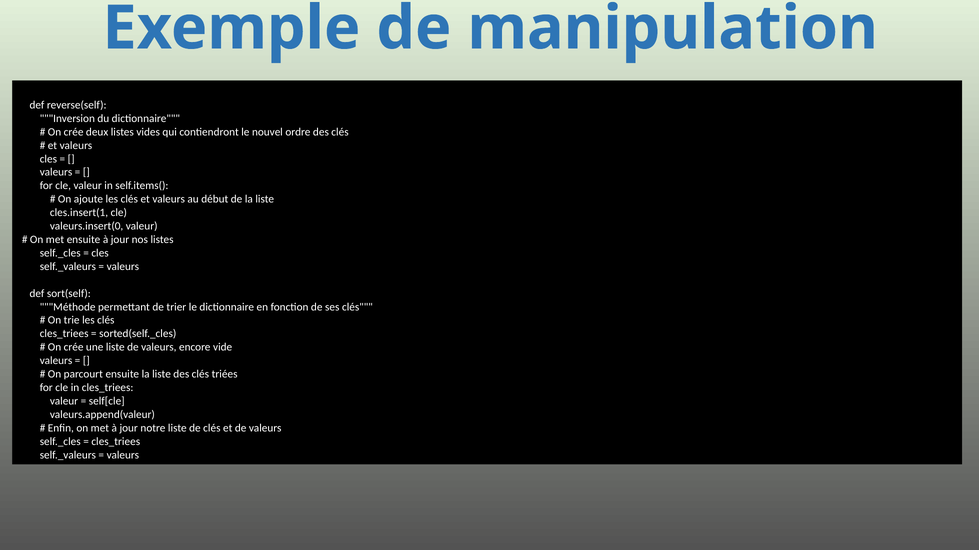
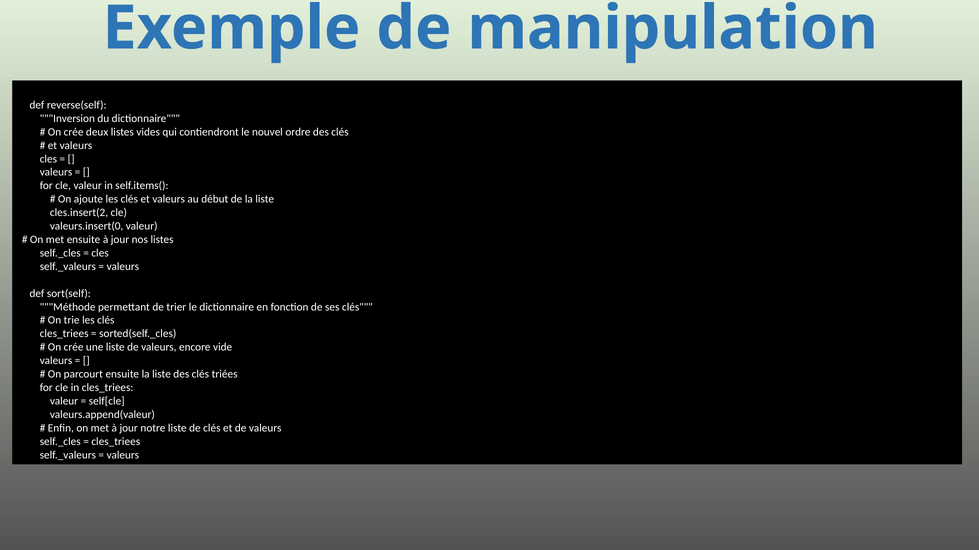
cles.insert(1: cles.insert(1 -> cles.insert(2 (79, 213)
